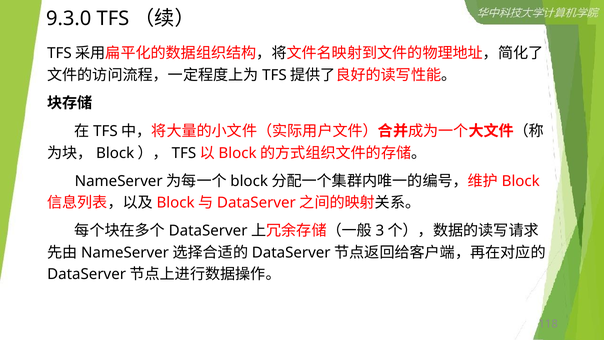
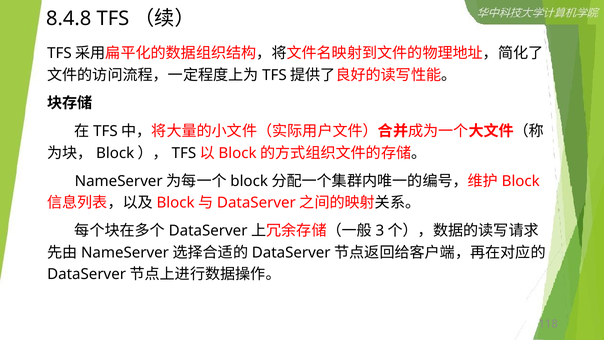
9.3.0: 9.3.0 -> 8.4.8 (69, 19)
